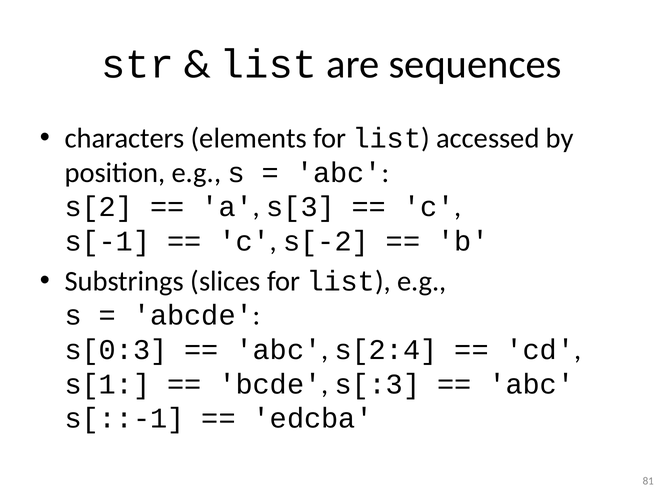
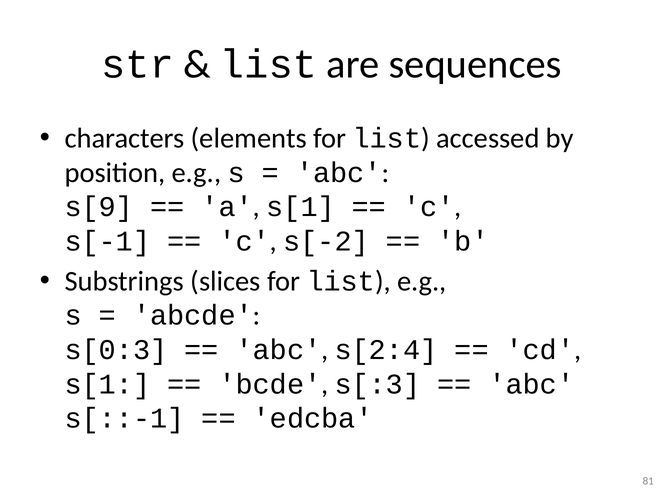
s[2: s[2 -> s[9 (99, 207)
a s[3: s[3 -> s[1 (301, 207)
